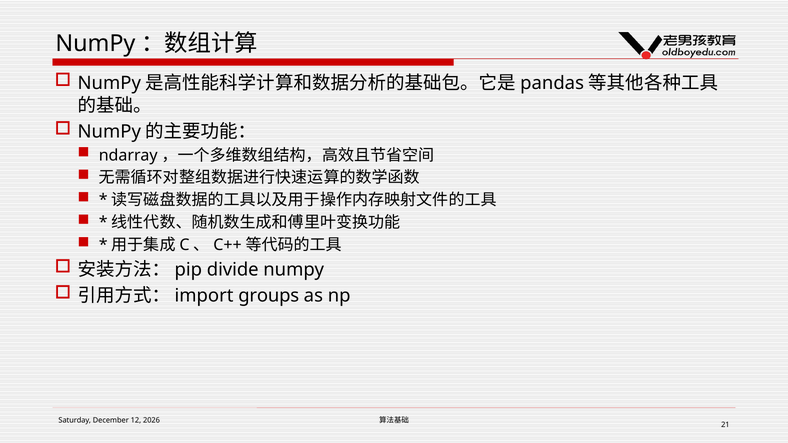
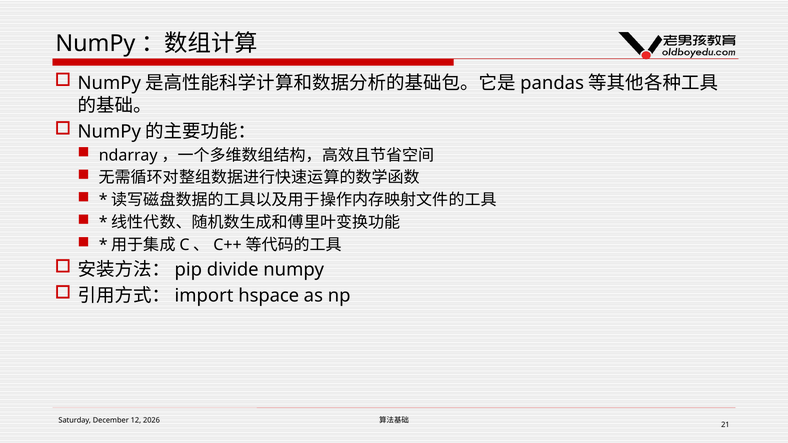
groups: groups -> hspace (269, 296)
